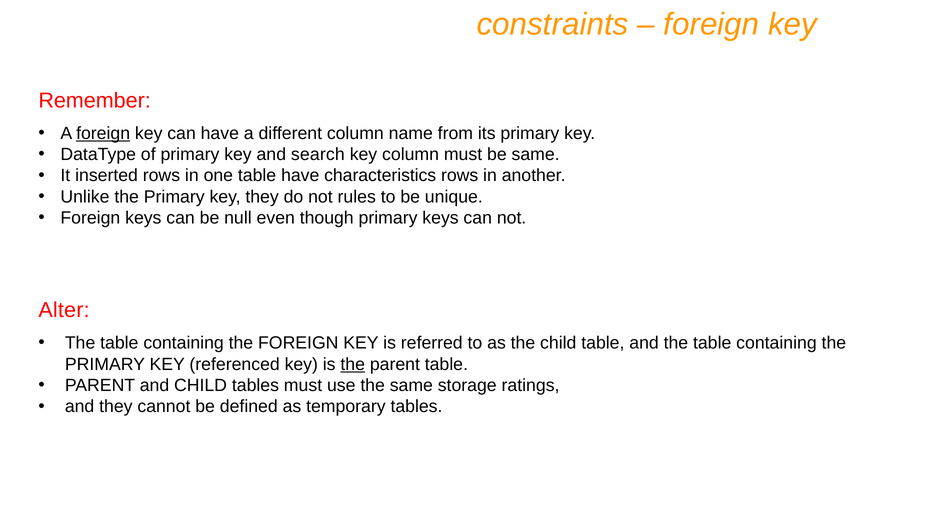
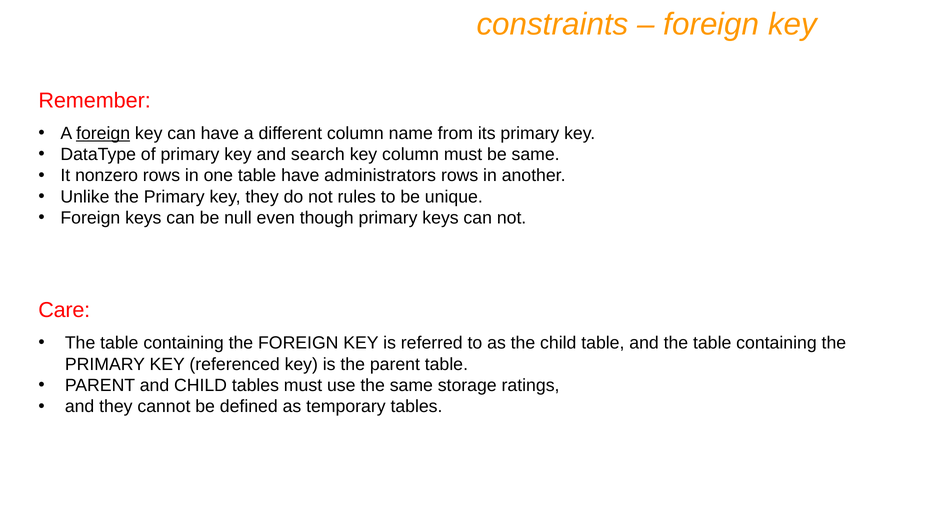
inserted: inserted -> nonzero (107, 176)
characteristics: characteristics -> administrators (380, 176)
Alter: Alter -> Care (64, 310)
the underline: present -> none (353, 364)
